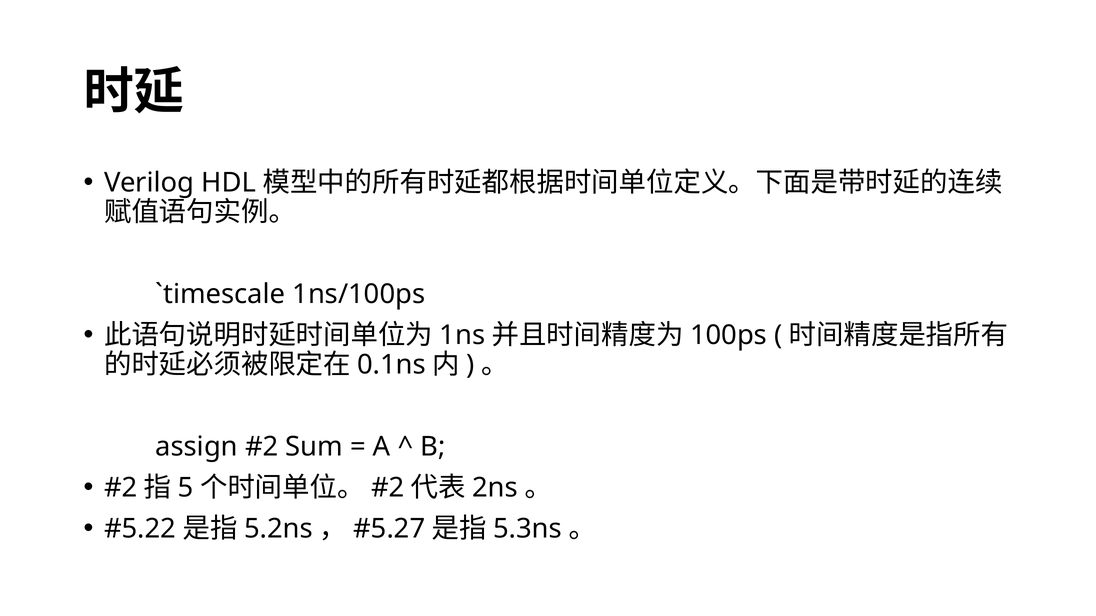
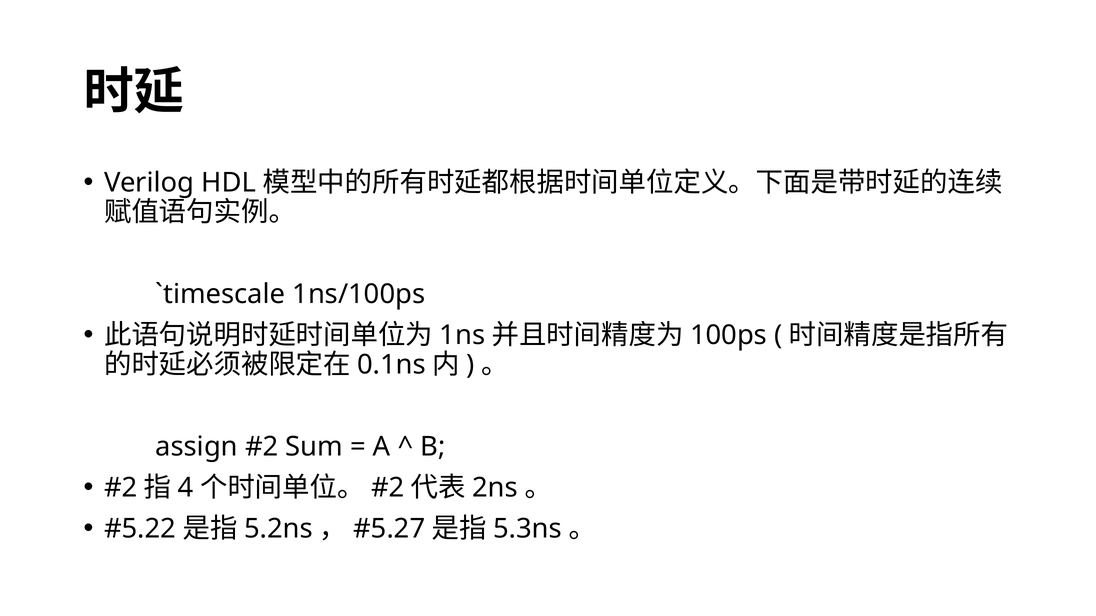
5: 5 -> 4 (186, 488)
